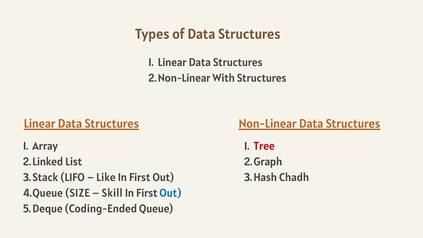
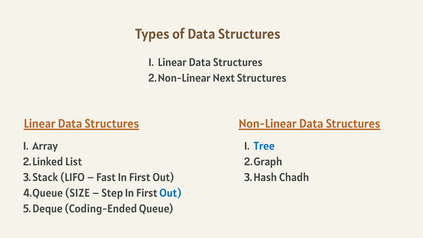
With: With -> Next (224, 78)
Tree colour: red -> blue (264, 146)
Like: Like -> Fast (106, 178)
Skill: Skill -> Step (112, 193)
